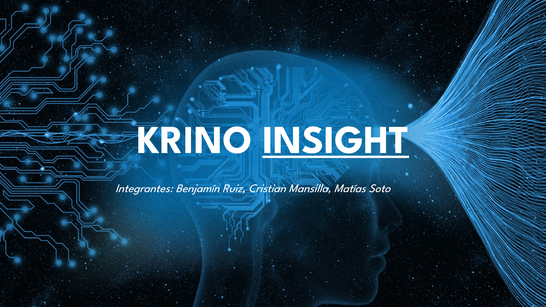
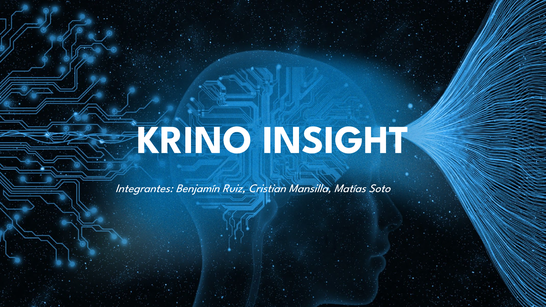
INSIGHT underline: present -> none (336, 140)
